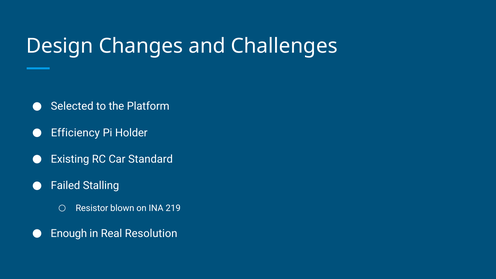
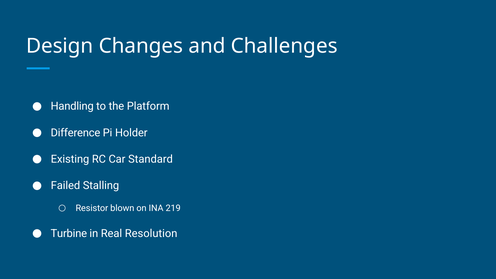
Selected: Selected -> Handling (72, 106)
Efficiency: Efficiency -> Difference (76, 133)
Enough: Enough -> Turbine (69, 234)
